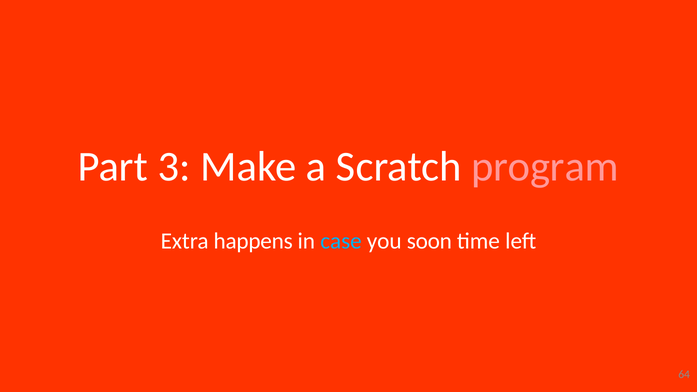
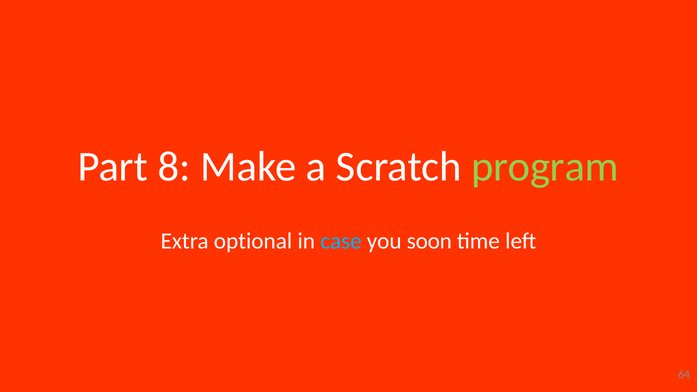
3: 3 -> 8 (174, 167)
program colour: pink -> light green (545, 167)
happens: happens -> optional (253, 241)
